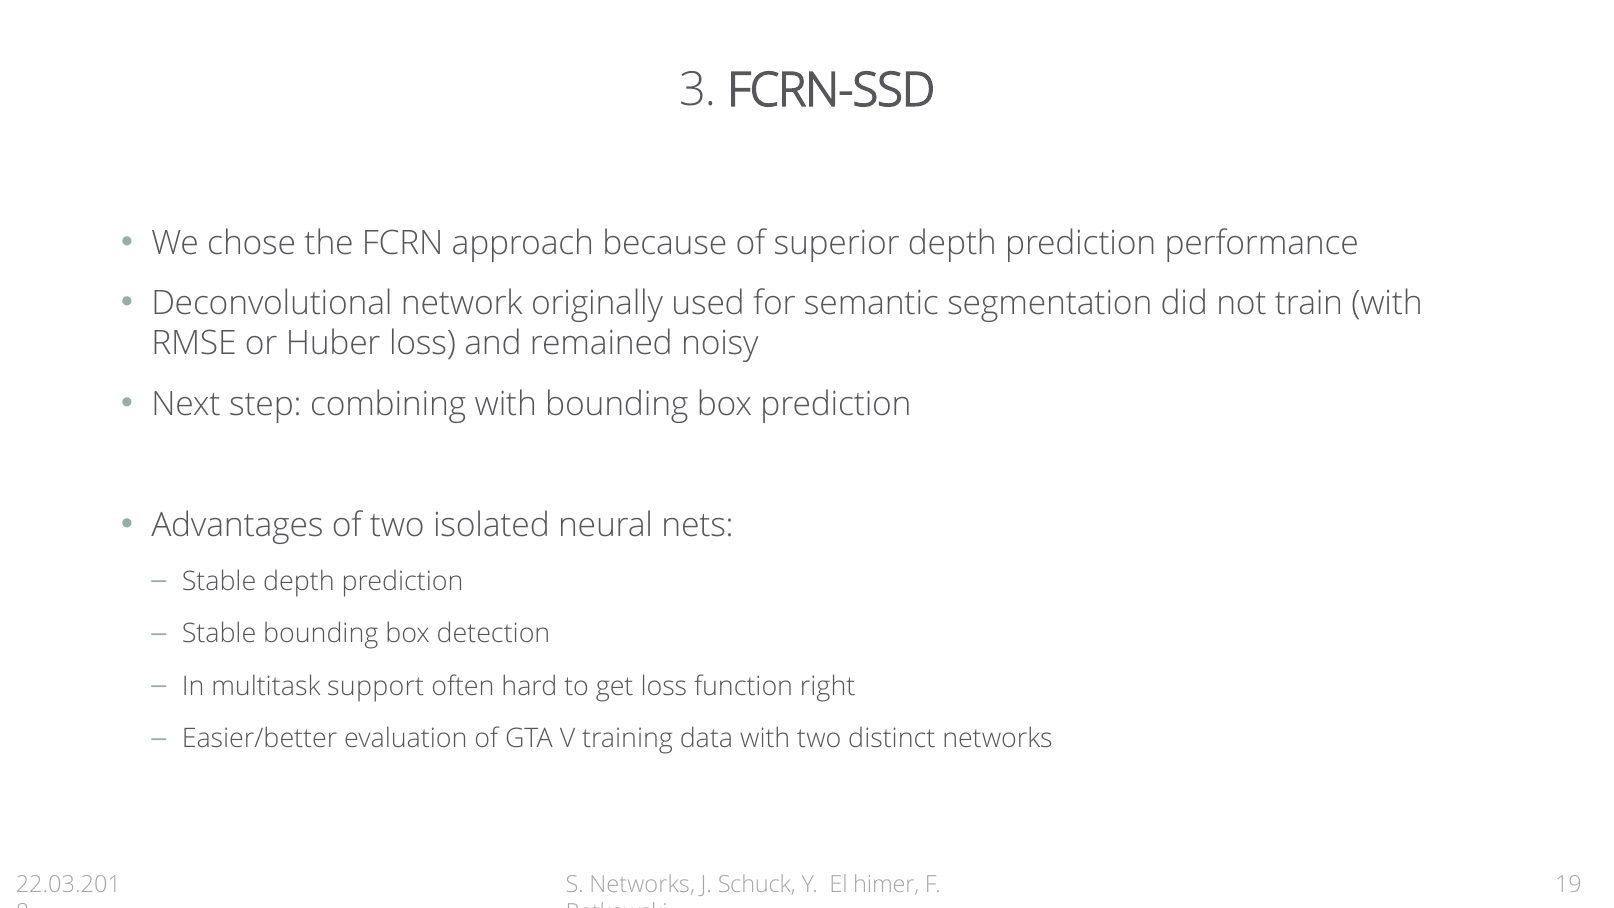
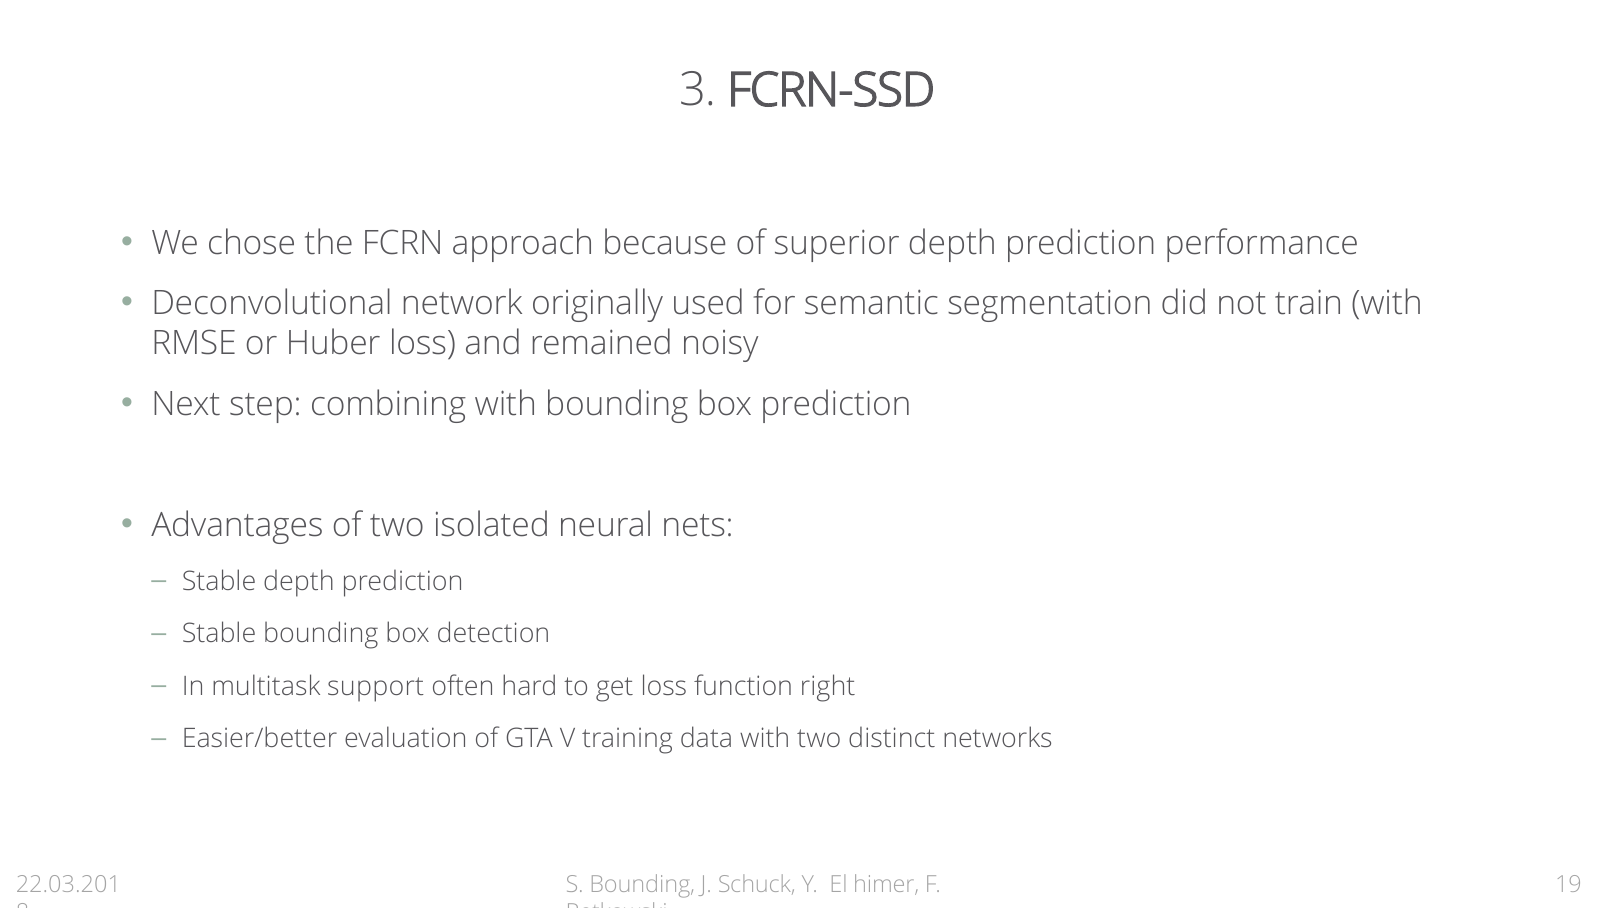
S Networks: Networks -> Bounding (642, 884)
